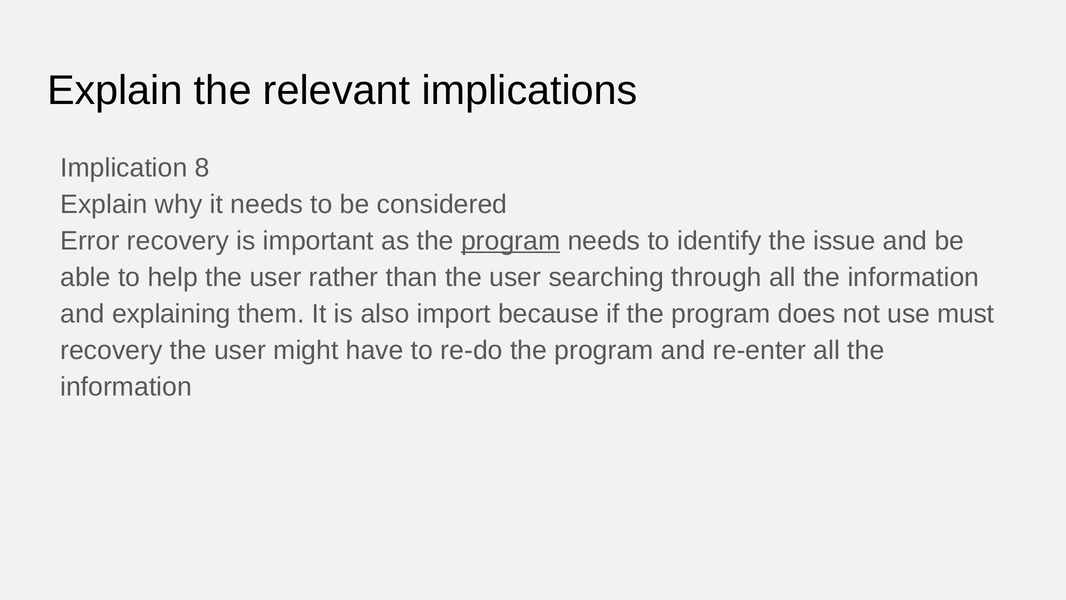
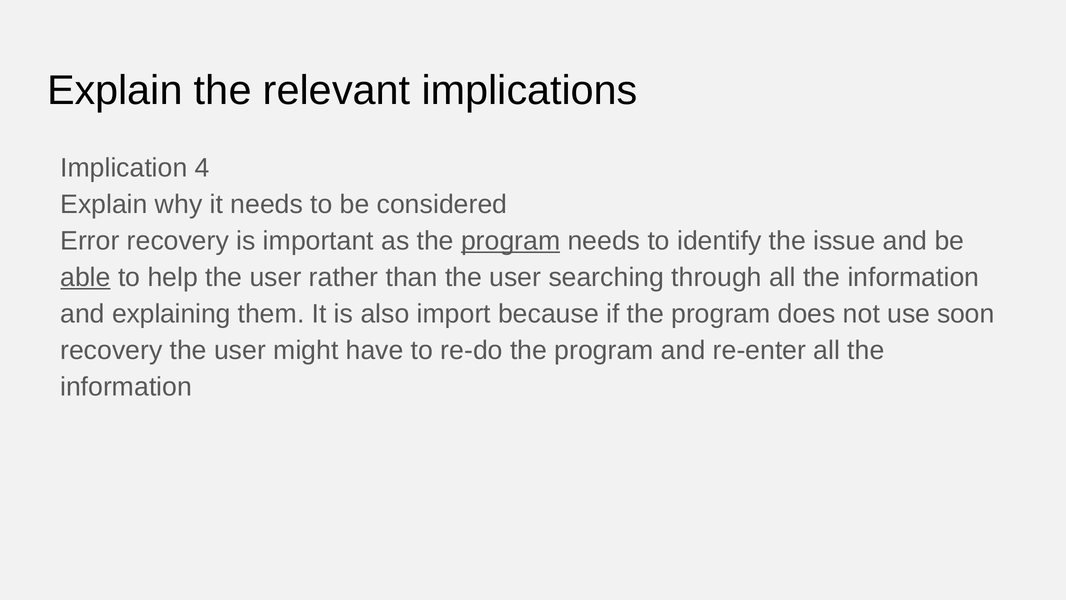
8: 8 -> 4 (202, 168)
able underline: none -> present (86, 277)
must: must -> soon (966, 314)
